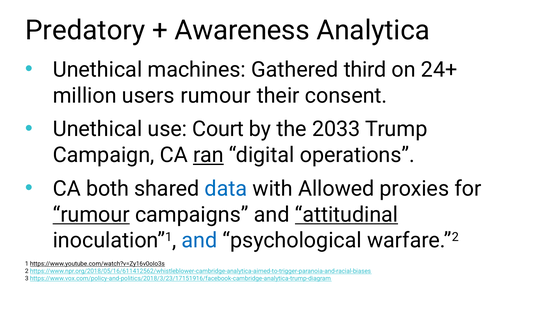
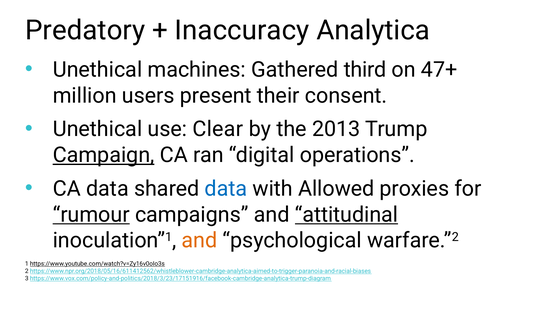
Awareness: Awareness -> Inaccuracy (242, 30)
24+: 24+ -> 47+ (439, 70)
users rumour: rumour -> present (216, 95)
Court: Court -> Clear (218, 129)
2033: 2033 -> 2013 (336, 129)
Campaign underline: none -> present (104, 155)
ran underline: present -> none (208, 155)
CA both: both -> data (107, 188)
and colour: blue -> orange (199, 240)
